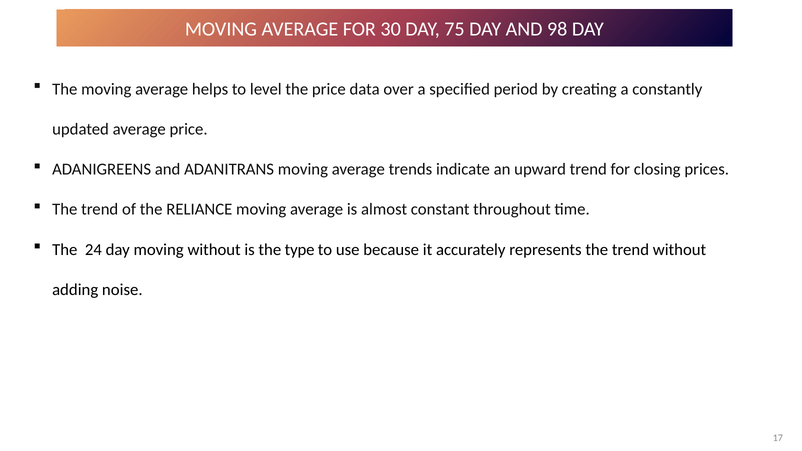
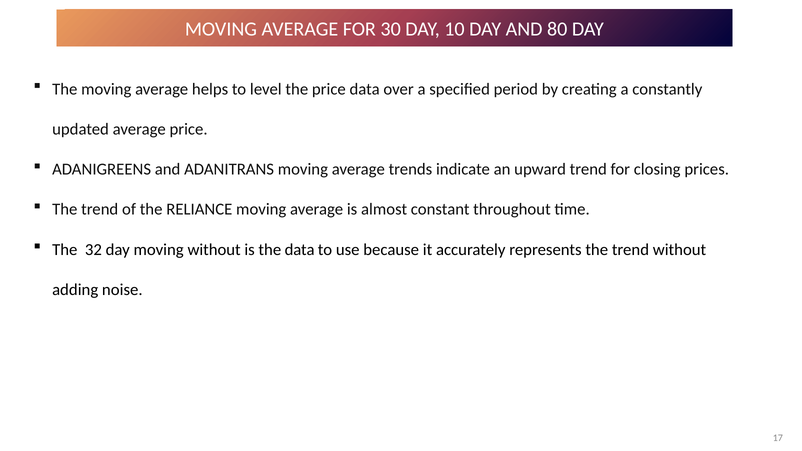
75: 75 -> 10 (454, 29)
98: 98 -> 80 (557, 29)
24: 24 -> 32 (93, 250)
the type: type -> data (300, 250)
